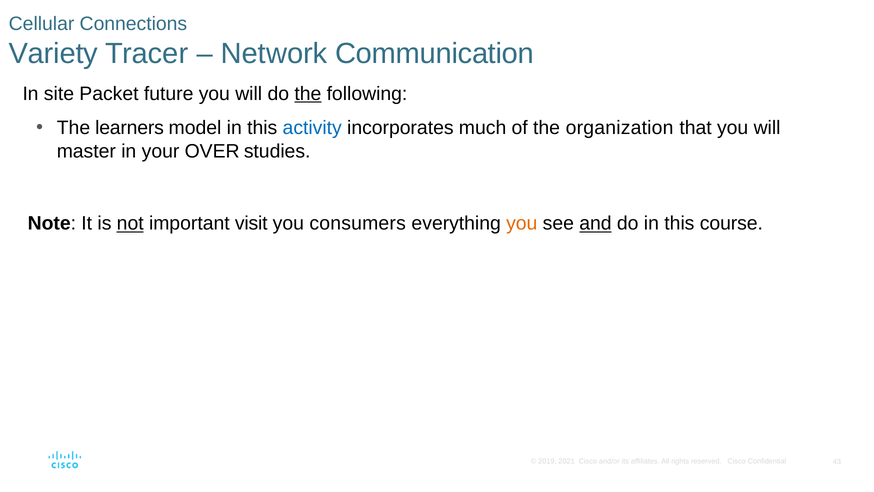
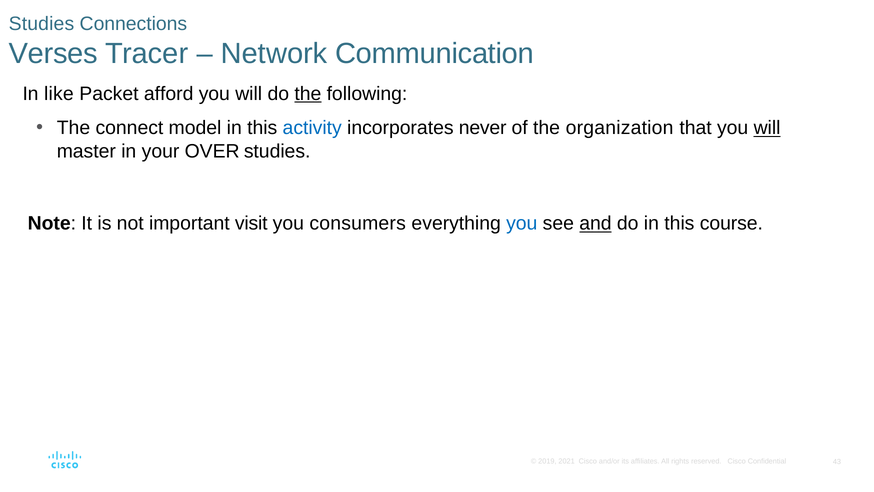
Cellular: Cellular -> Studies (41, 24)
Variety: Variety -> Verses (53, 54)
site: site -> like (59, 94)
future: future -> afford (169, 94)
learners: learners -> connect (129, 128)
much: much -> never (483, 128)
will underline: none -> present (767, 128)
not underline: present -> none (130, 223)
you colour: orange -> blue (522, 223)
